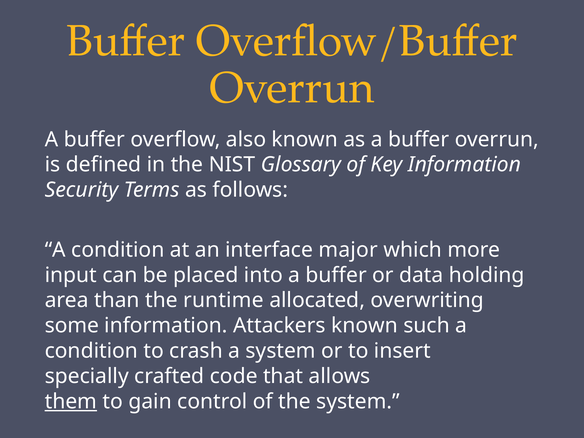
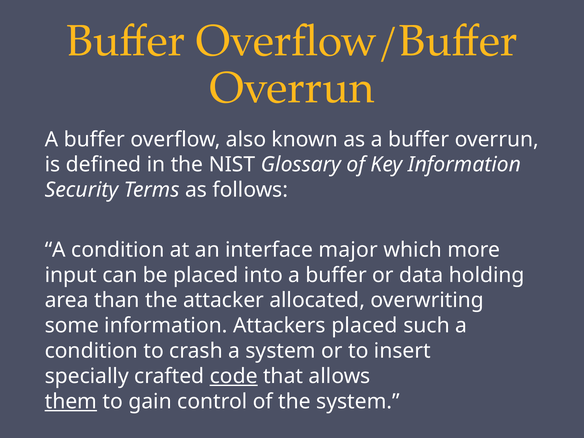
runtime: runtime -> attacker (224, 300)
Attackers known: known -> placed (364, 326)
code underline: none -> present (234, 376)
